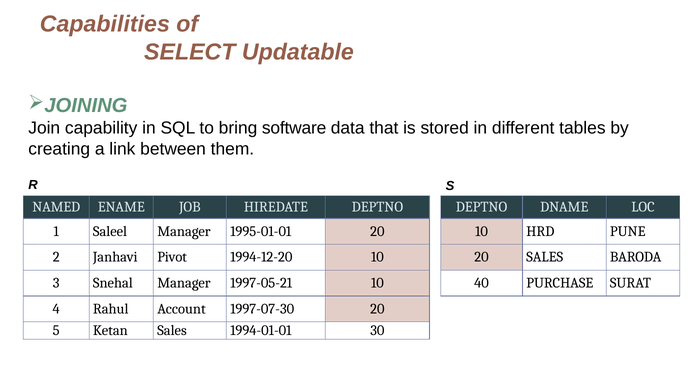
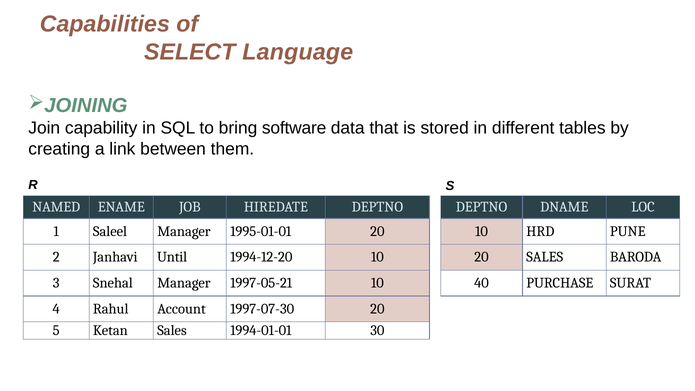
Updatable: Updatable -> Language (298, 52)
Pivot: Pivot -> Until (172, 257)
